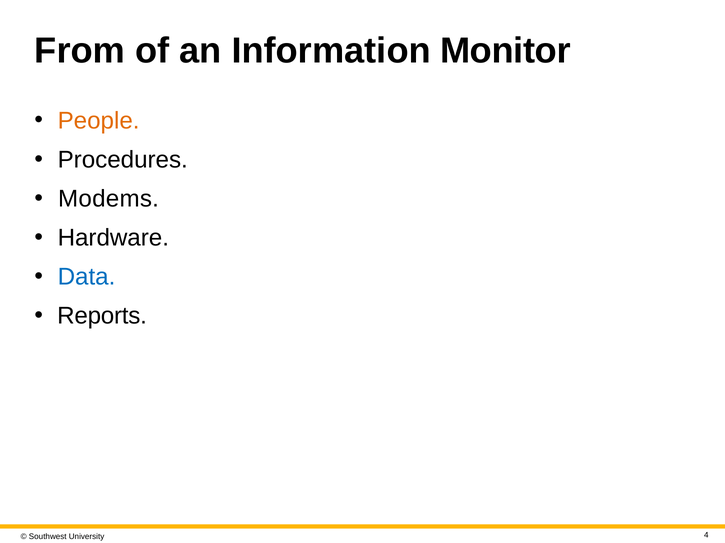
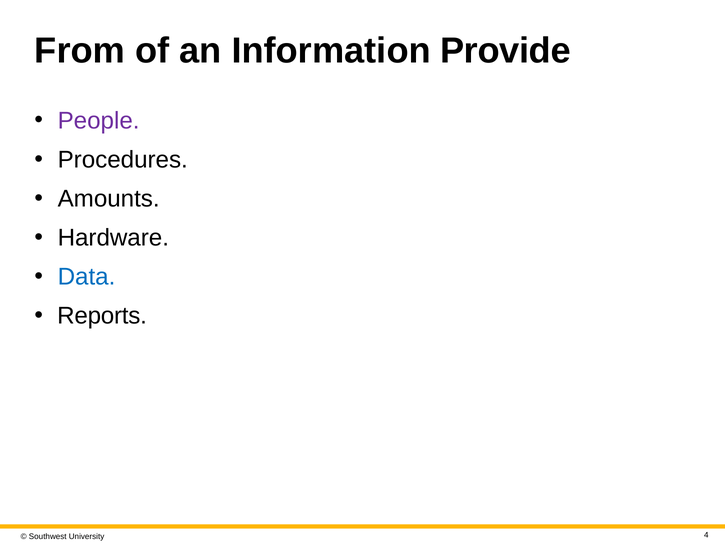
Monitor: Monitor -> Provide (505, 51)
People colour: orange -> purple (99, 121)
Modems: Modems -> Amounts (109, 199)
